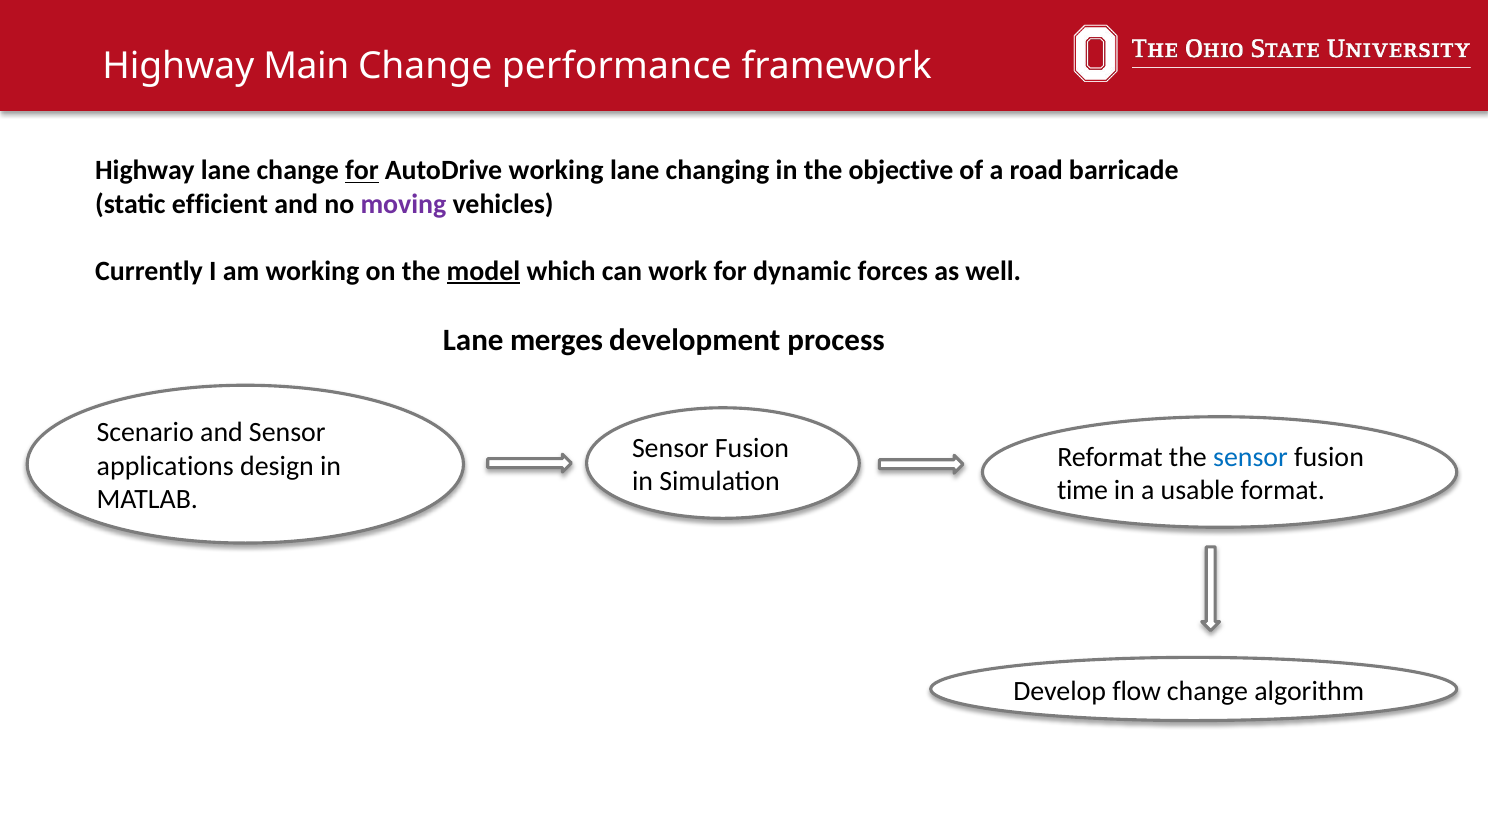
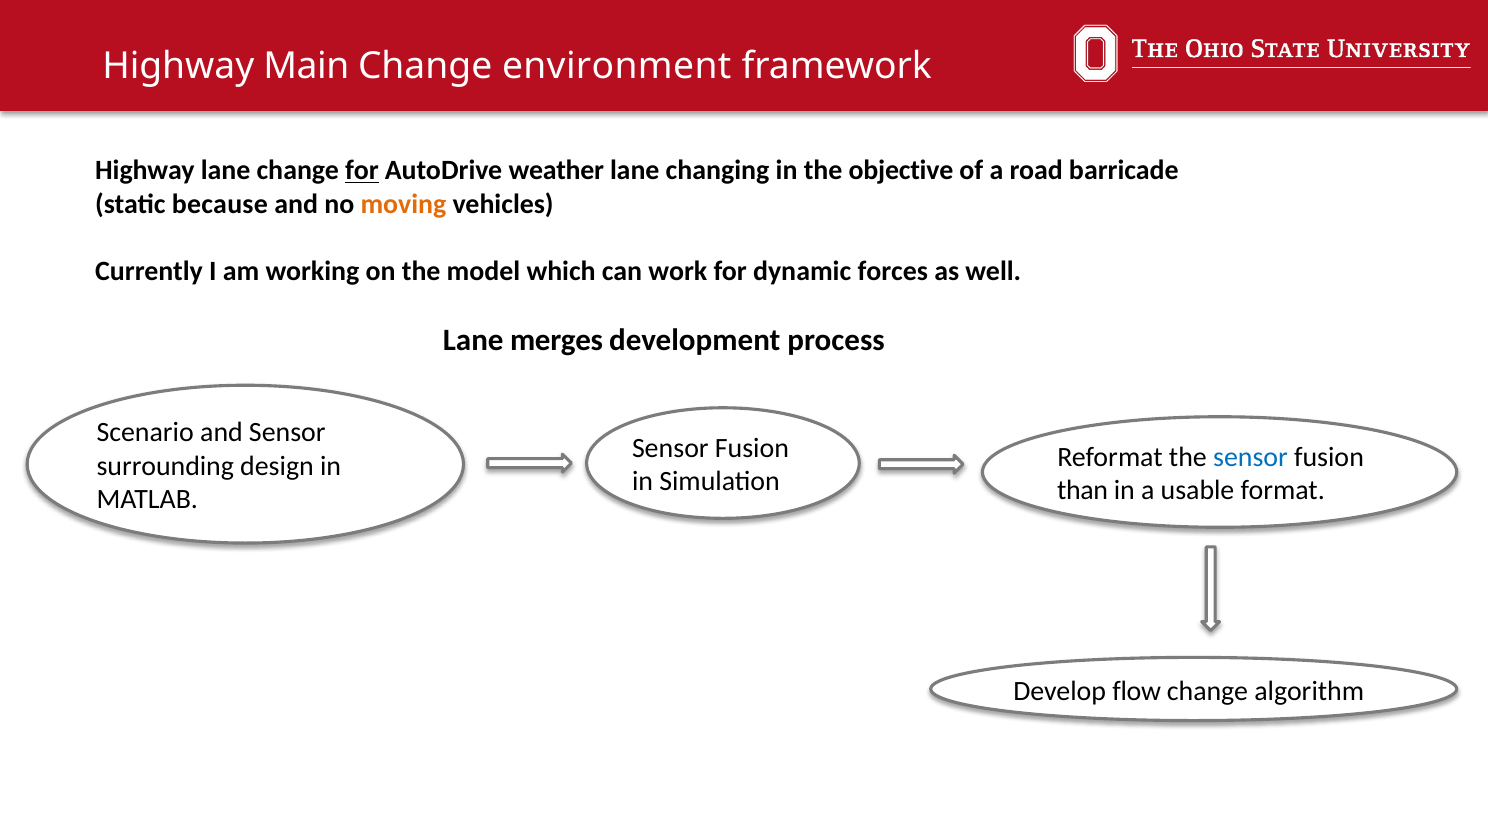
performance: performance -> environment (617, 66)
AutoDrive working: working -> weather (556, 170)
efficient: efficient -> because (220, 204)
moving colour: purple -> orange (403, 204)
model underline: present -> none (483, 271)
applications: applications -> surrounding (165, 466)
time: time -> than (1083, 491)
